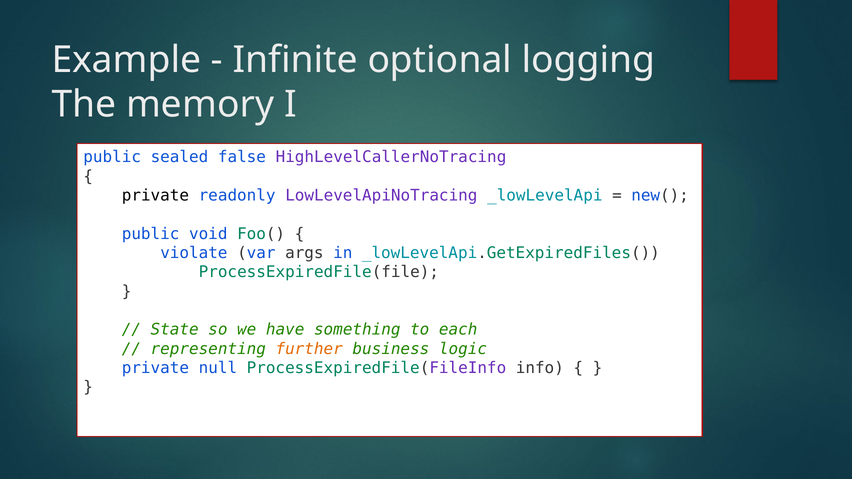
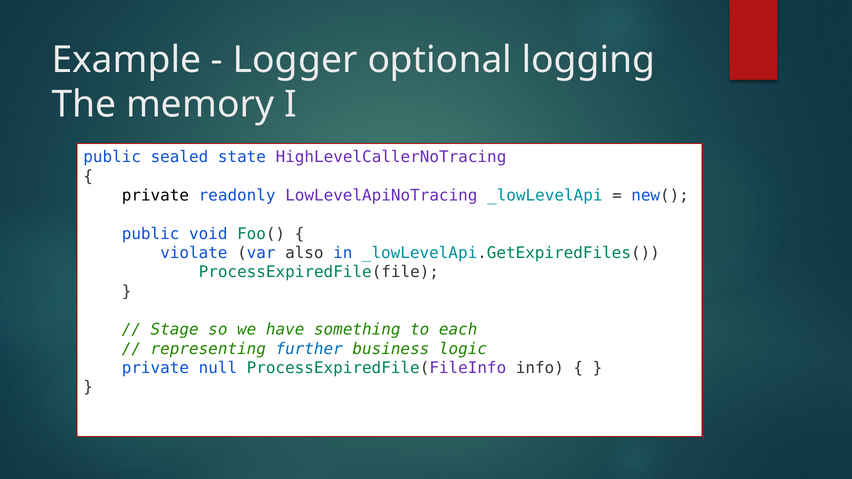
Infinite: Infinite -> Logger (295, 60)
false: false -> state (242, 157)
args: args -> also (304, 253)
State: State -> Stage (175, 330)
further colour: orange -> blue (309, 349)
